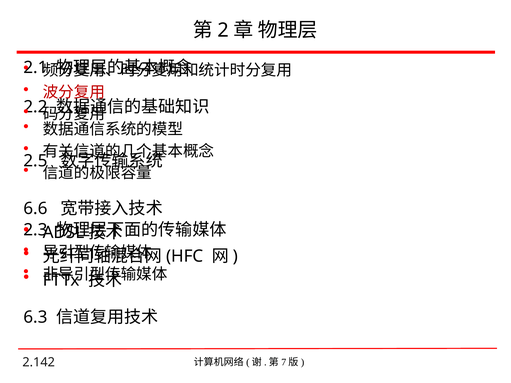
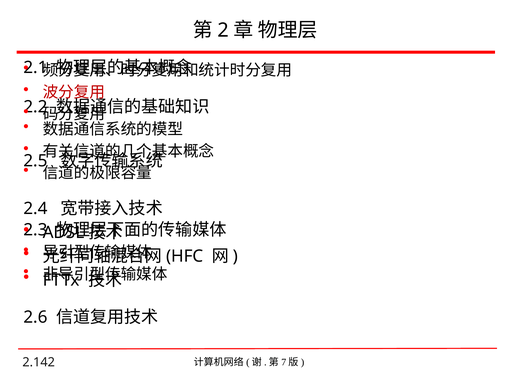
6.6: 6.6 -> 2.4 (36, 209)
6.3: 6.3 -> 2.6 (36, 317)
